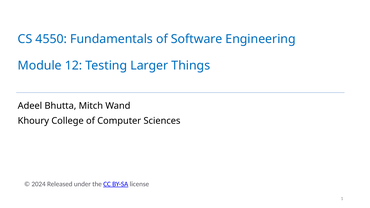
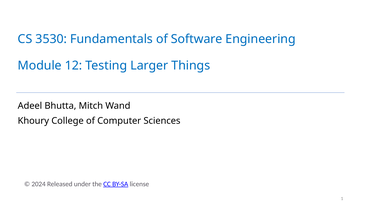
4550: 4550 -> 3530 (51, 39)
